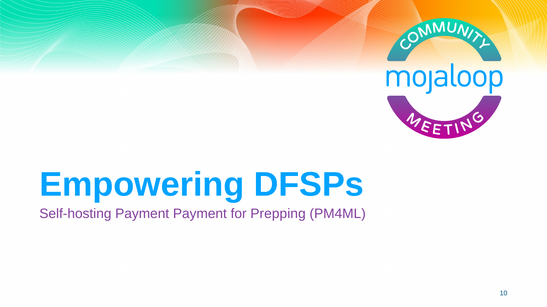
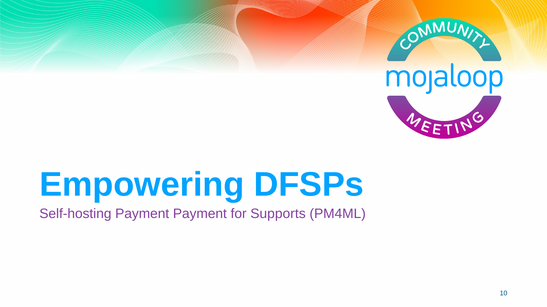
Prepping: Prepping -> Supports (278, 214)
